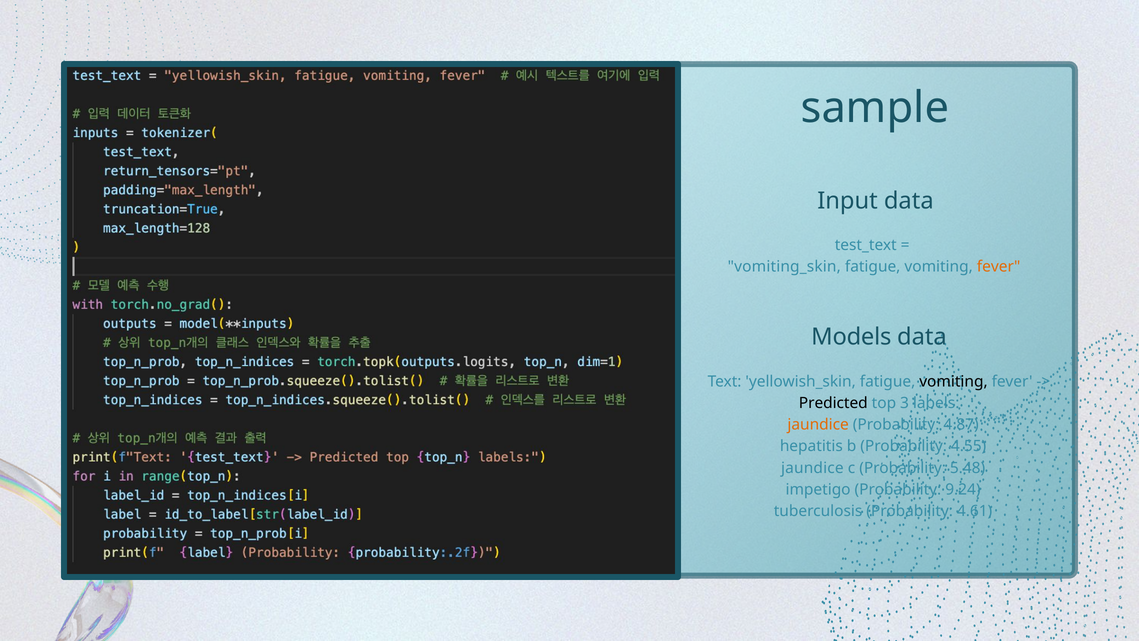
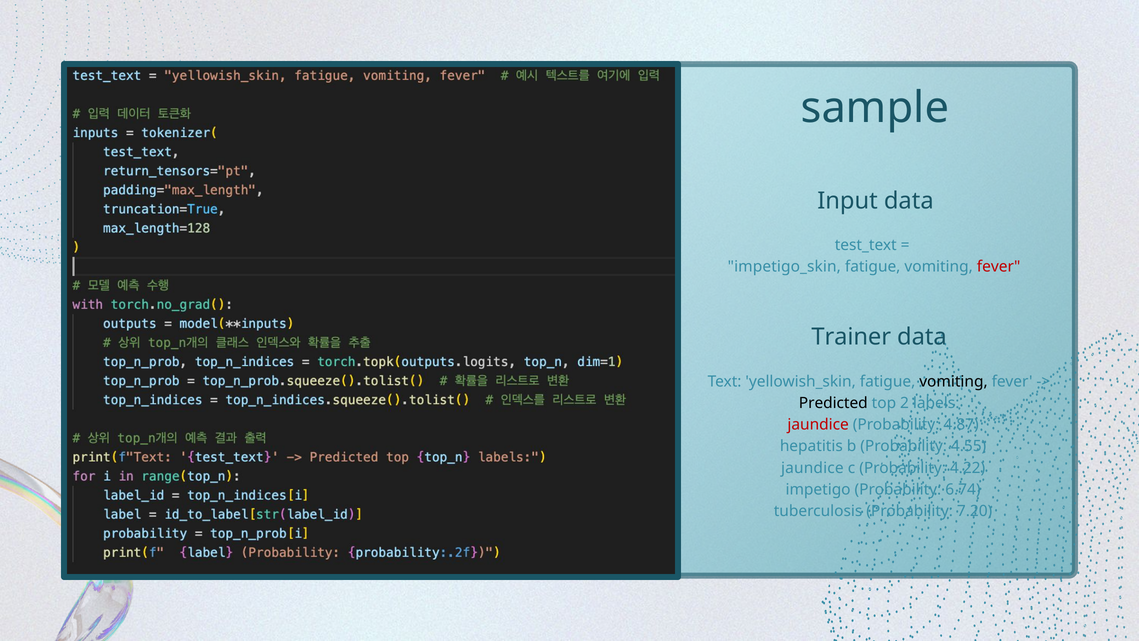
vomiting_skin: vomiting_skin -> impetigo_skin (784, 267)
fever colour: orange -> red (999, 267)
Models: Models -> Trainer (851, 337)
3: 3 -> 2 (905, 403)
jaundice colour: orange -> red (818, 425)
5.48: 5.48 -> 4.22 (968, 468)
9.24: 9.24 -> 6.74 (963, 489)
4.61: 4.61 -> 7.20 (975, 511)
